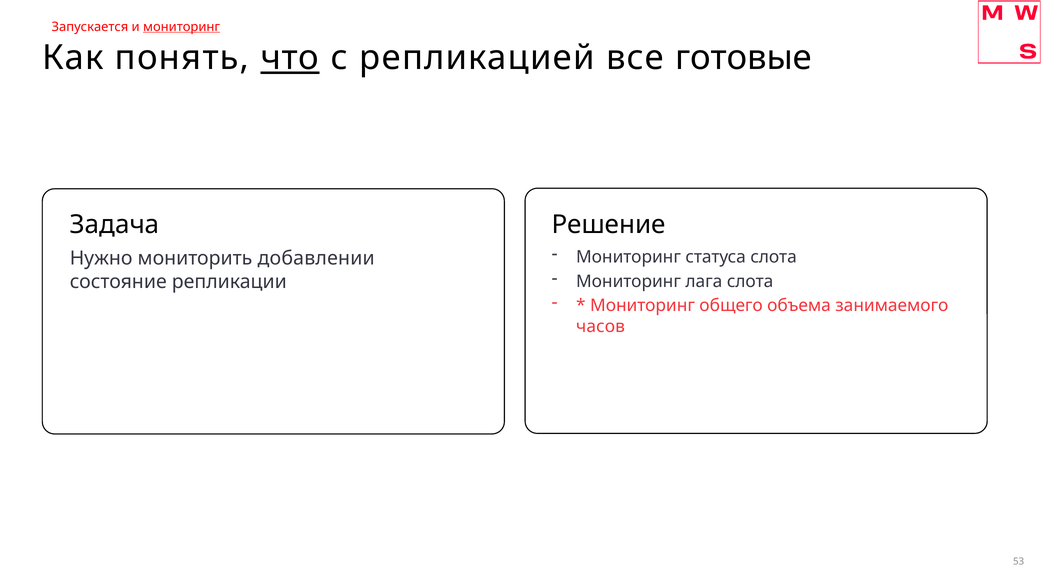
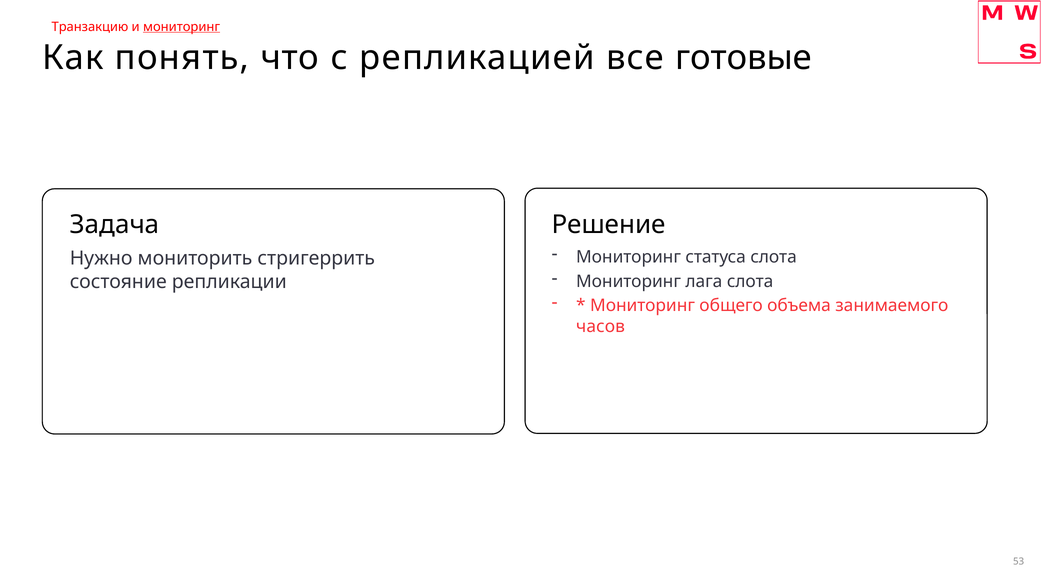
Запускается: Запускается -> Транзакцию (90, 27)
что underline: present -> none (290, 58)
добавлении: добавлении -> стригеррить (316, 259)
